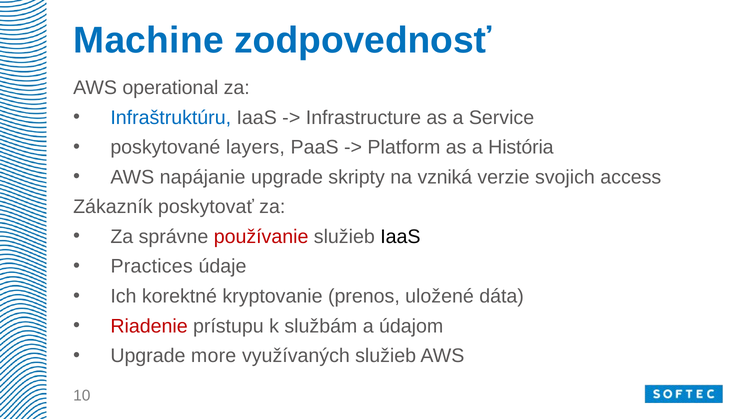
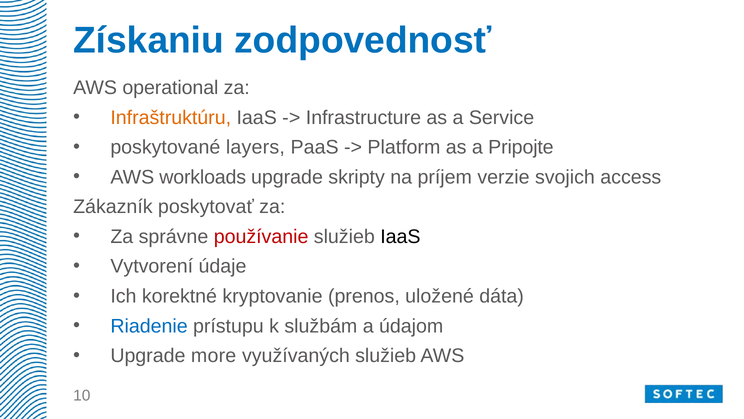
Machine: Machine -> Získaniu (149, 40)
Infraštruktúru colour: blue -> orange (171, 117)
História: História -> Pripojte (521, 147)
napájanie: napájanie -> workloads (203, 177)
vzniká: vzniká -> príjem (445, 177)
Practices: Practices -> Vytvorení (152, 266)
Riadenie colour: red -> blue (149, 326)
